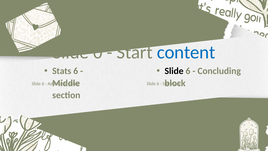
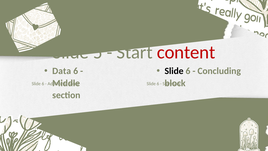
0: 0 -> 5 (98, 52)
content colour: blue -> red (186, 52)
Stats: Stats -> Data (62, 71)
